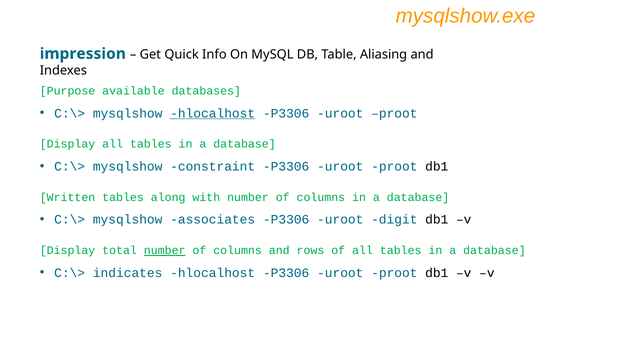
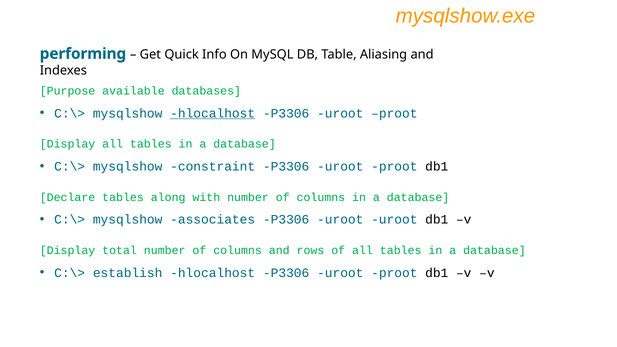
impression: impression -> performing (83, 54)
Written: Written -> Declare (68, 197)
uroot digit: digit -> uroot (394, 220)
number underline: present -> none (165, 250)
indicates: indicates -> establish (128, 273)
